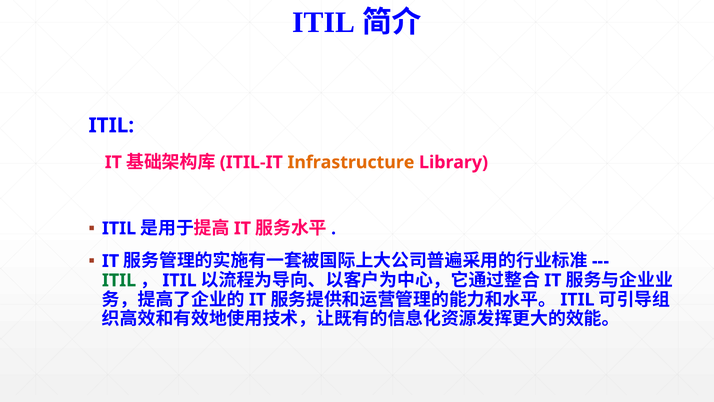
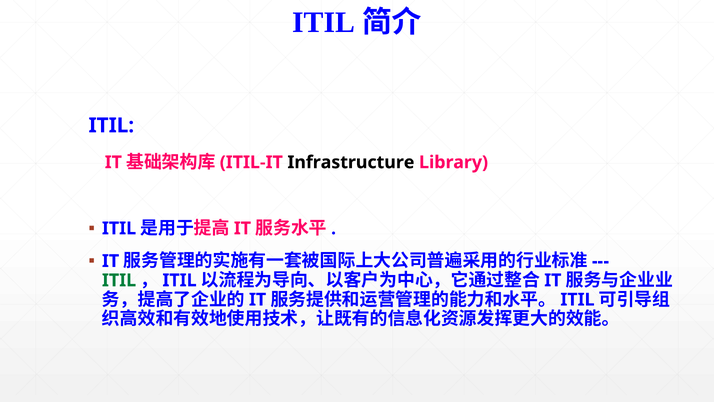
Infrastructure colour: orange -> black (351, 162)
